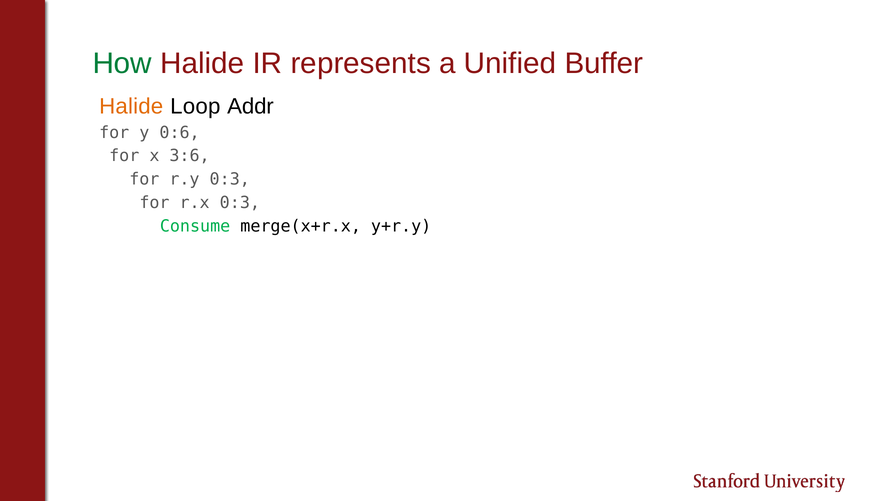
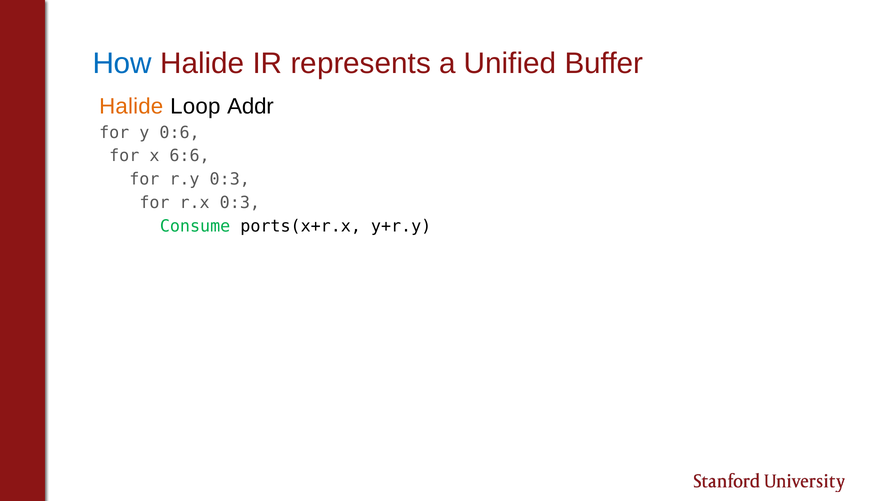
How colour: green -> blue (122, 63)
3:6: 3:6 -> 6:6 (190, 156)
merge(x+r.x: merge(x+r.x -> ports(x+r.x (301, 226)
